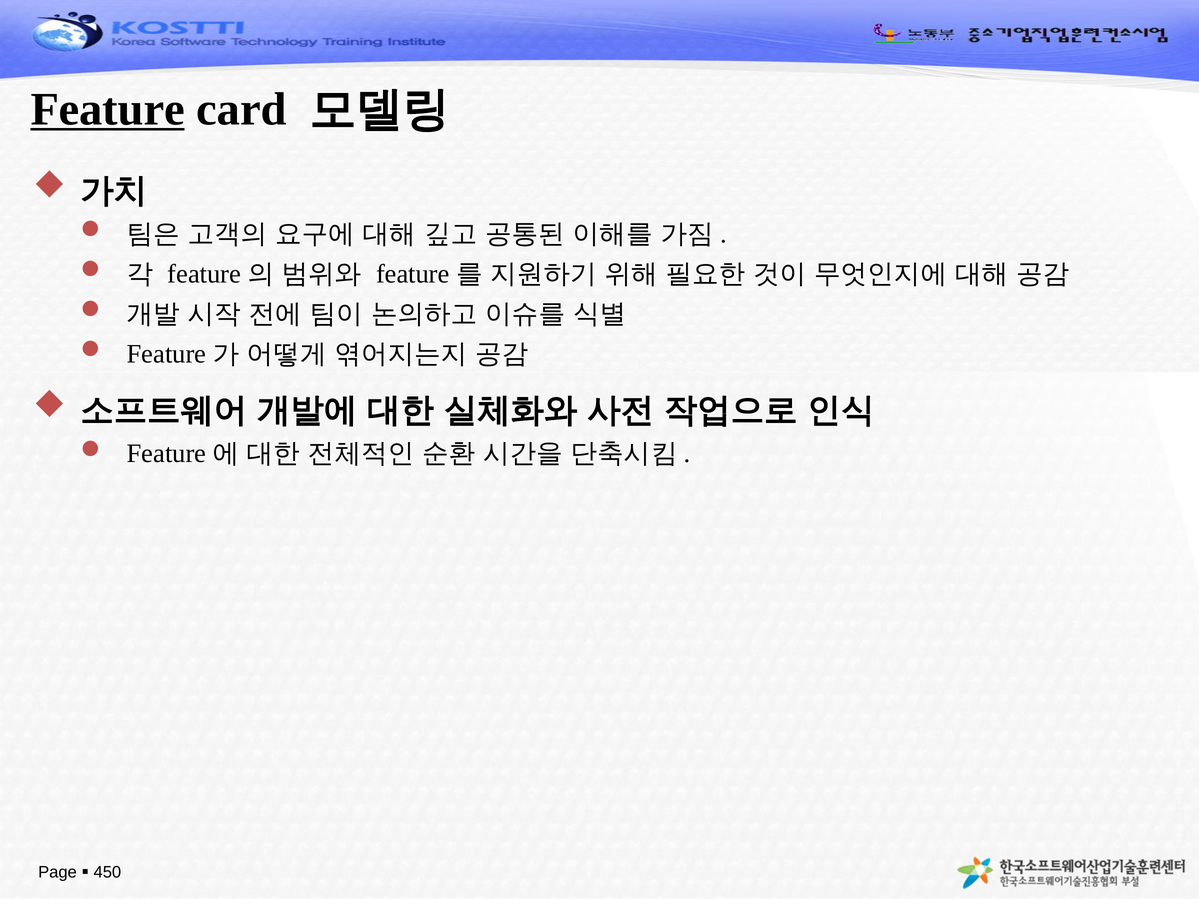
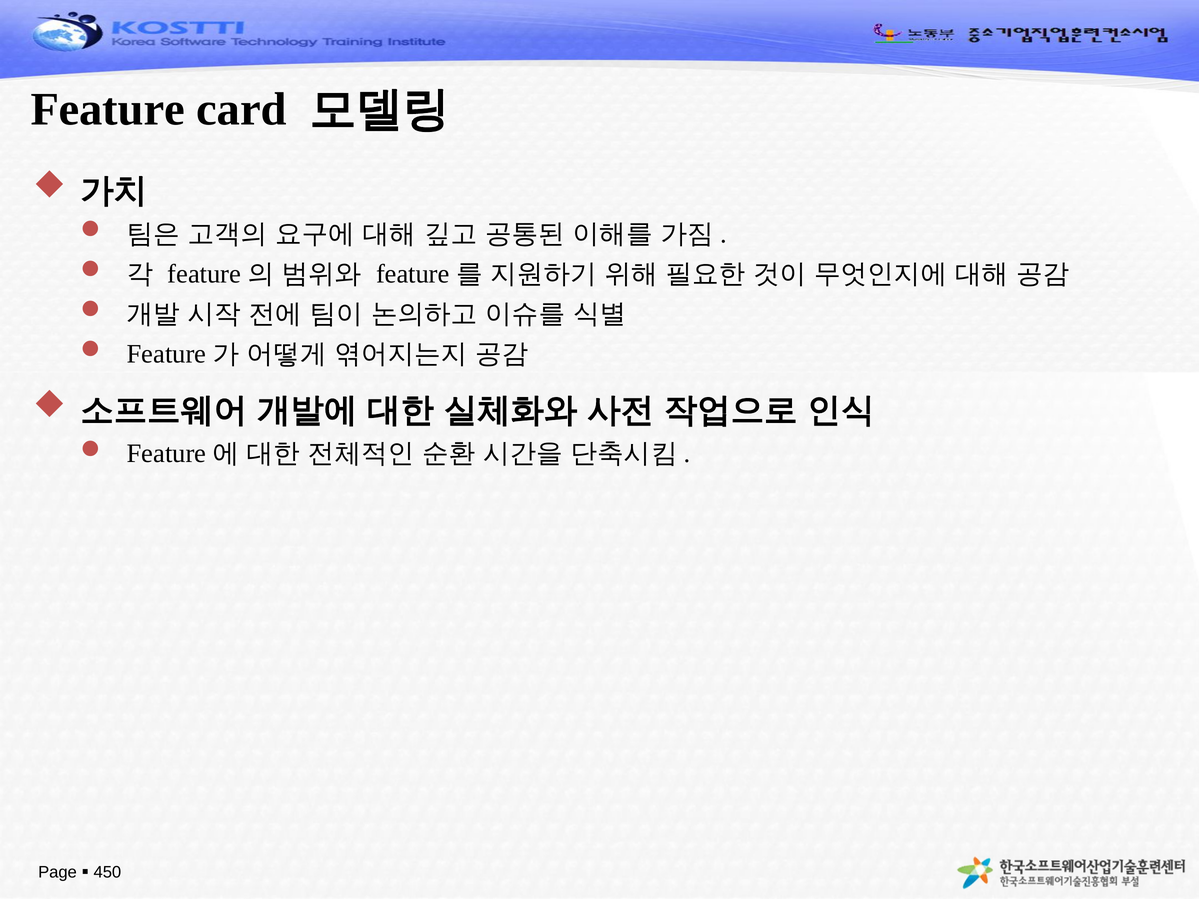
Feature underline: present -> none (108, 109)
